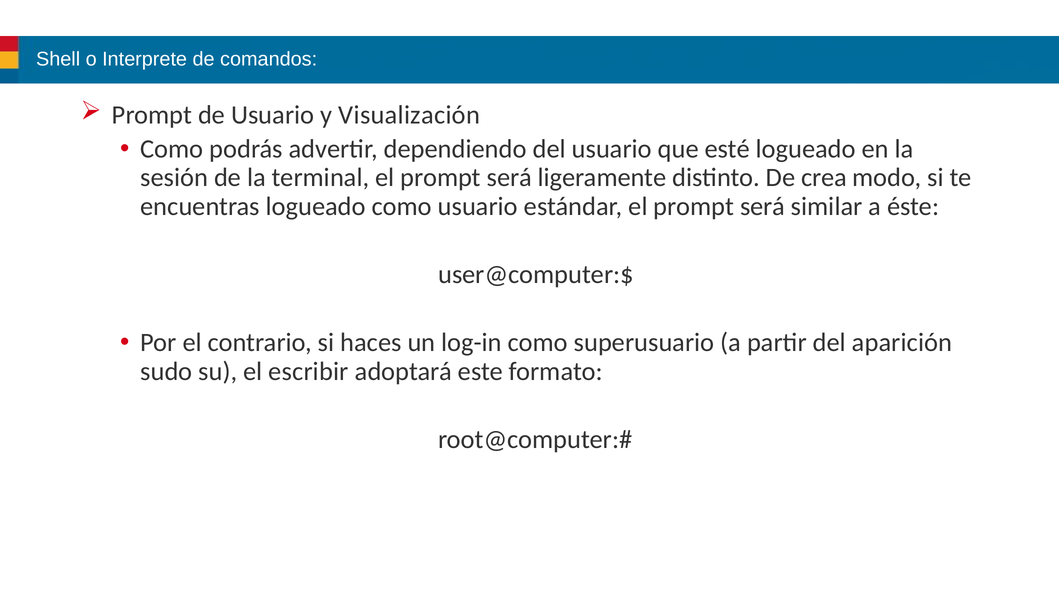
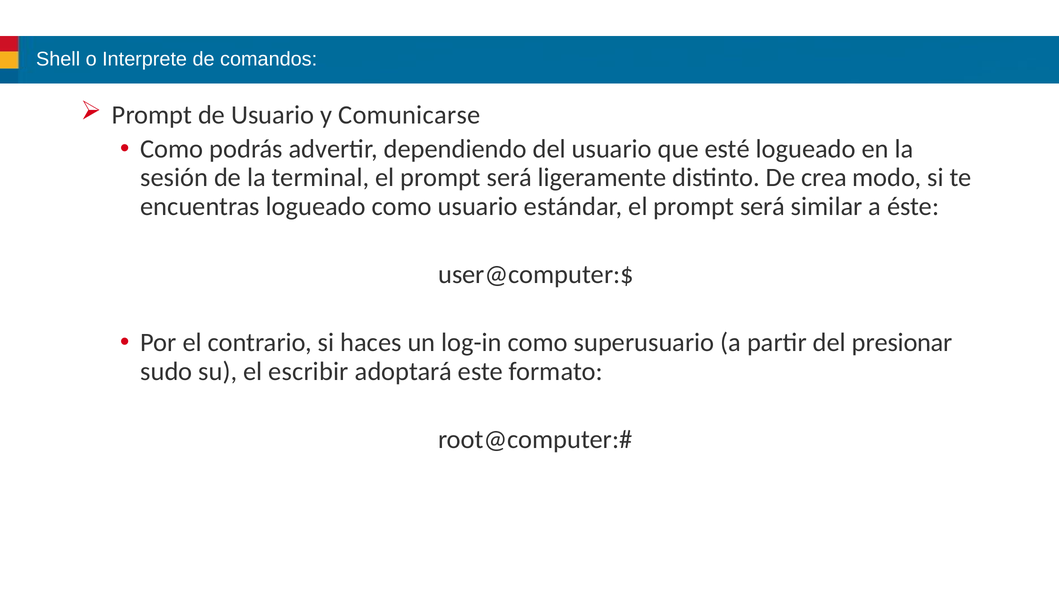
Visualización: Visualización -> Comunicarse (409, 115)
aparición: aparición -> presionar (902, 343)
